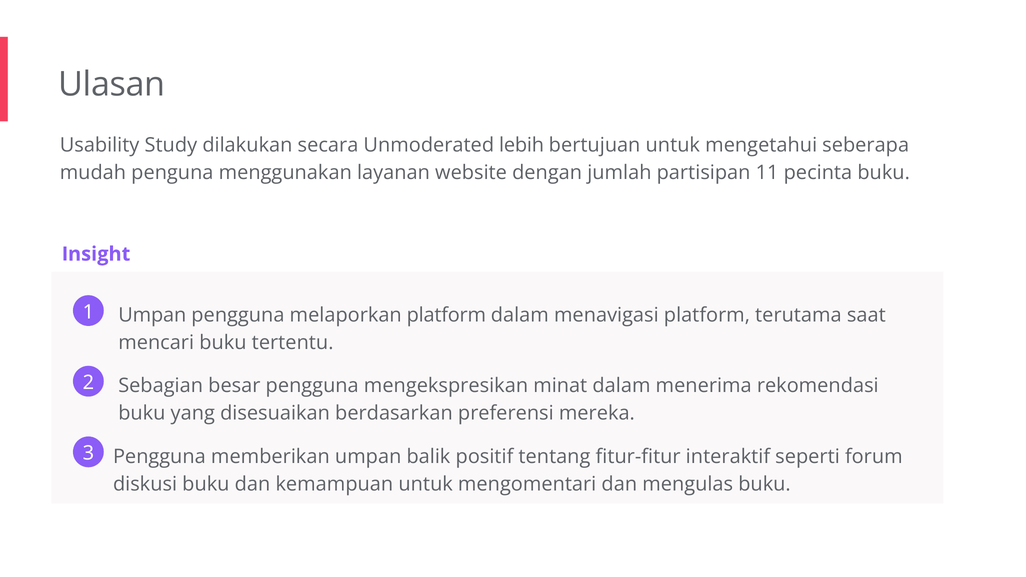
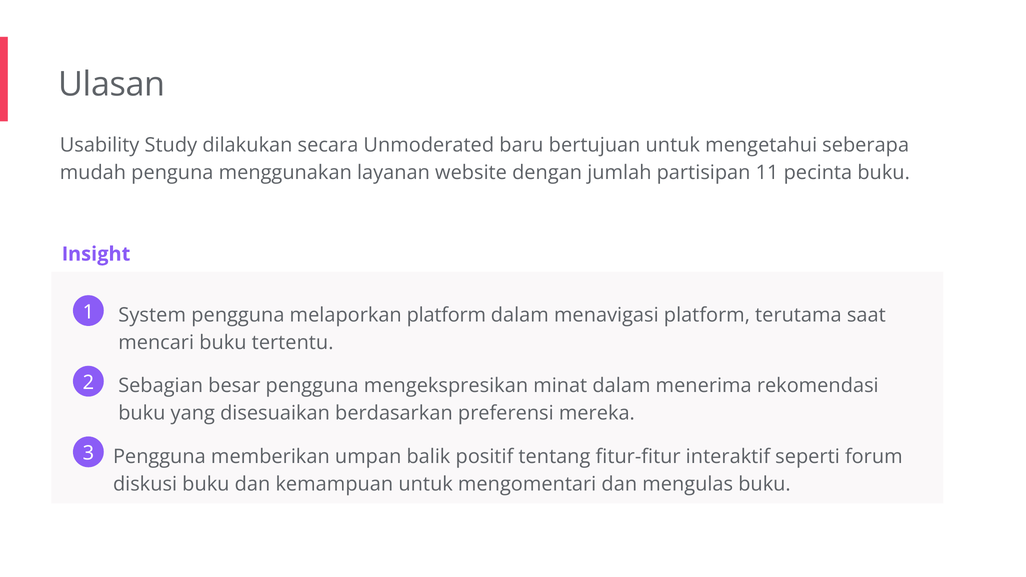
lebih: lebih -> baru (521, 145)
Umpan: Umpan -> System (152, 315)
